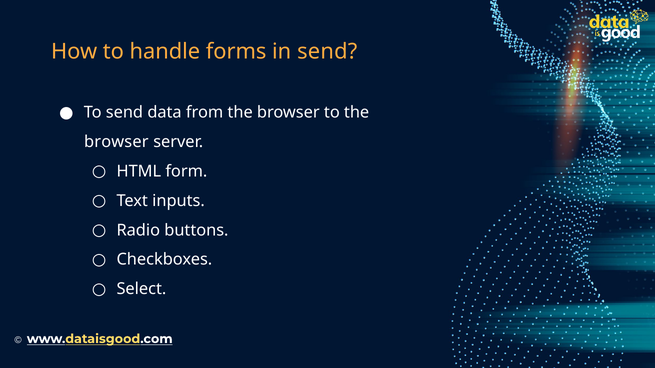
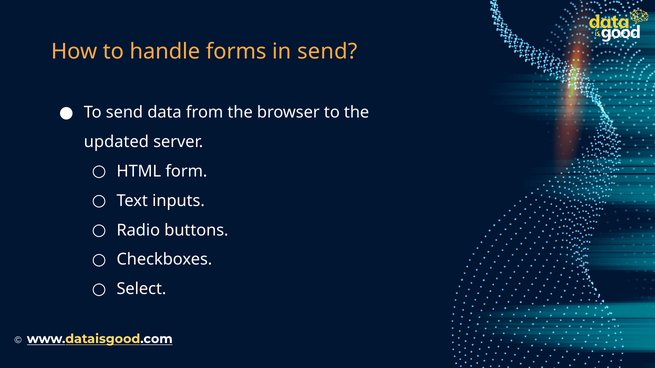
browser: browser -> updated (116, 142)
